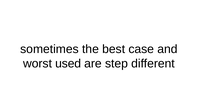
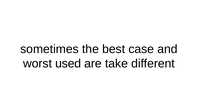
step: step -> take (116, 64)
